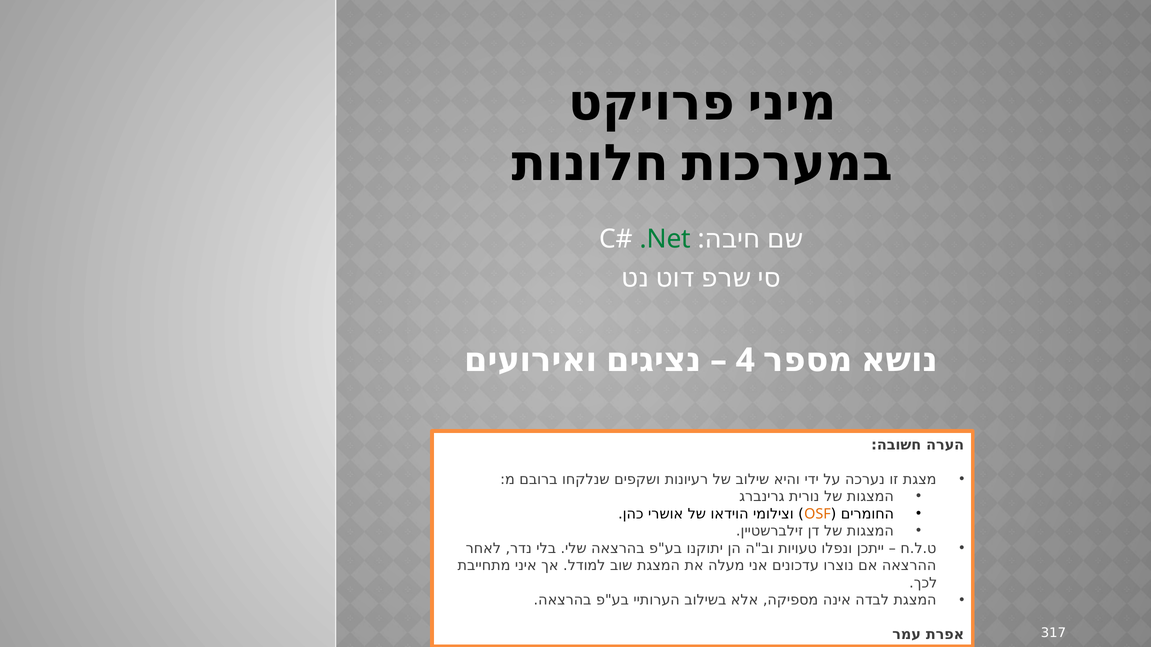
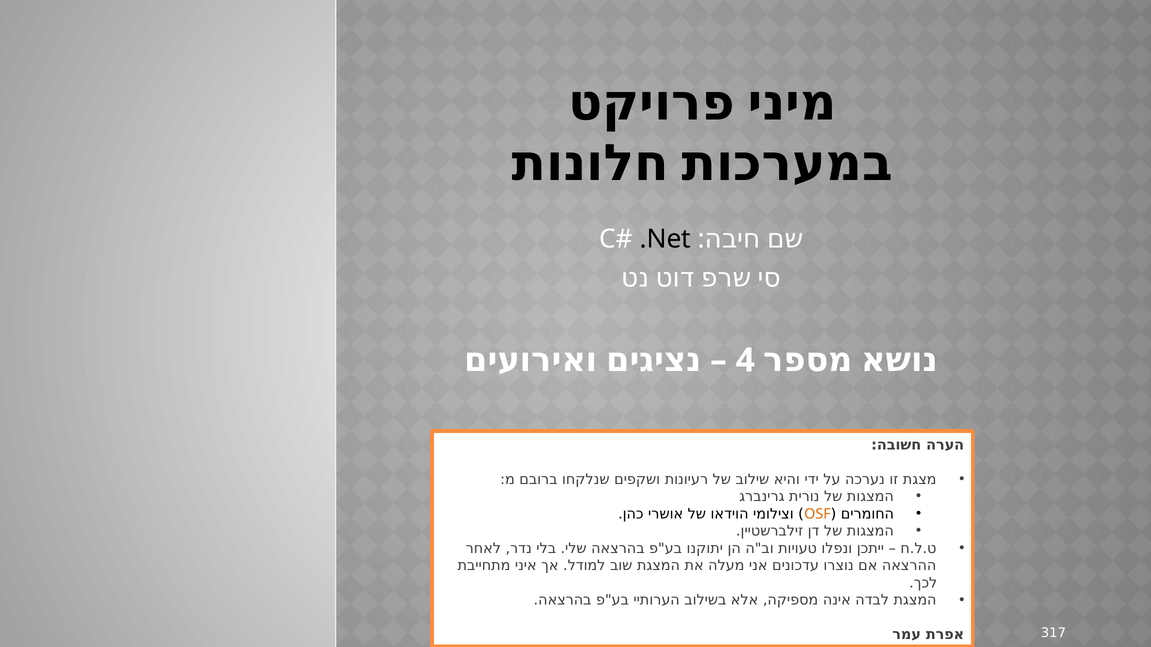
.Net colour: green -> black (665, 239)
